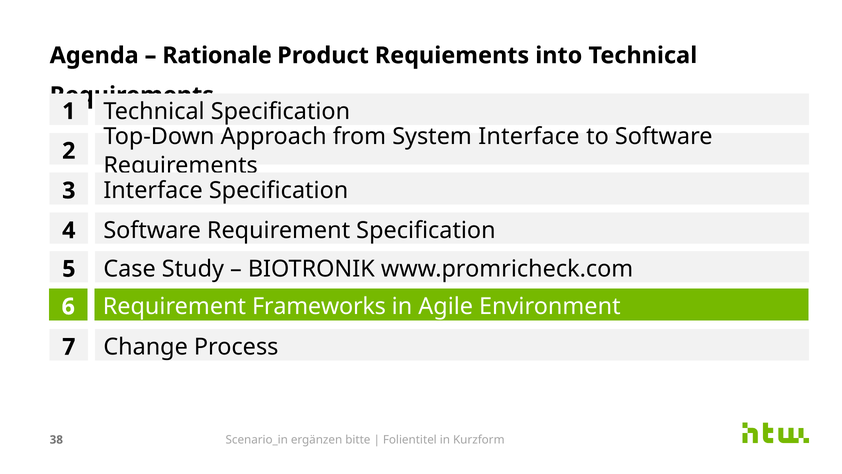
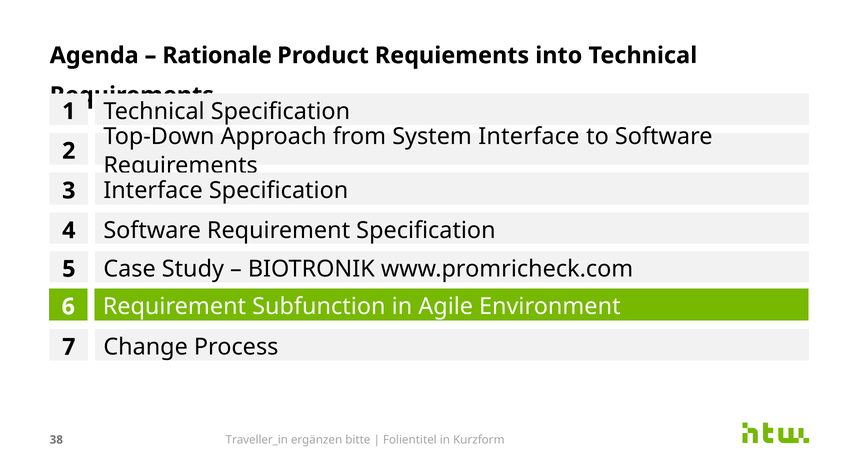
Frameworks: Frameworks -> Subfunction (319, 307)
Scenario_in: Scenario_in -> Traveller_in (257, 439)
